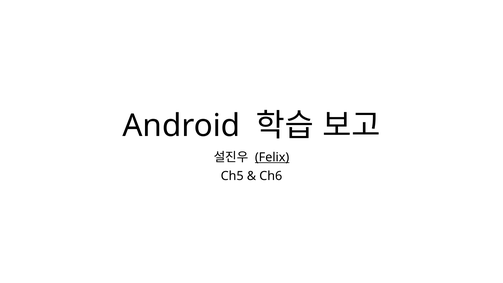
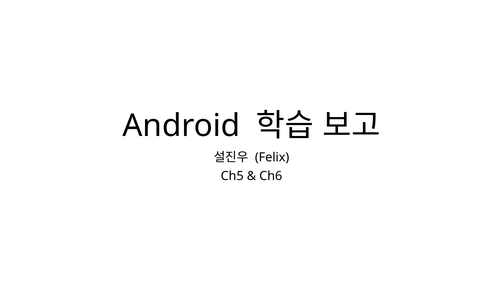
Felix underline: present -> none (272, 157)
